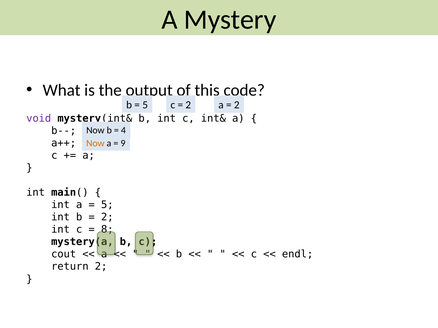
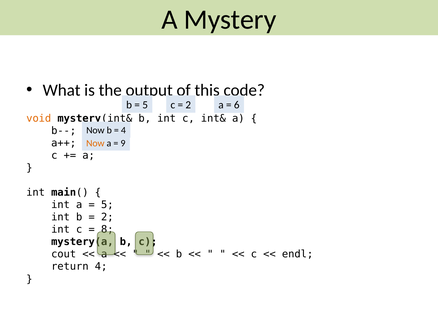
2: 2 -> 6 (237, 105)
void colour: purple -> orange (39, 119)
return 2: 2 -> 4 (101, 267)
